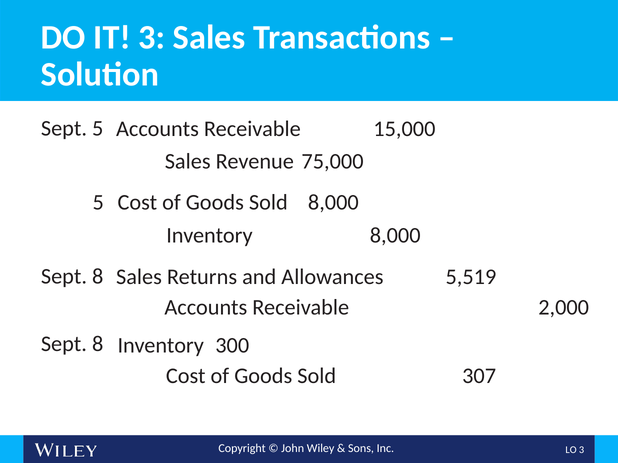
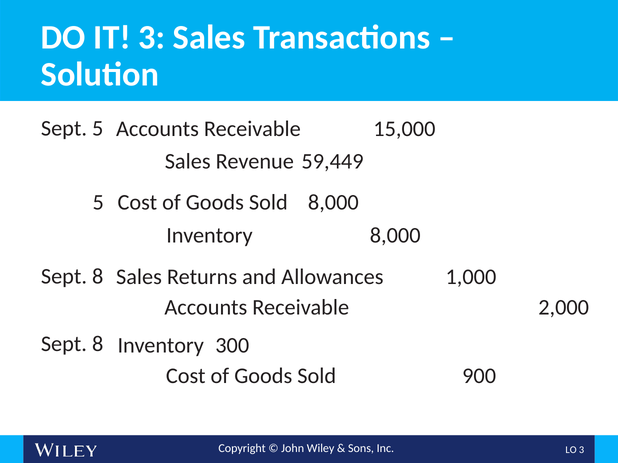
75,000: 75,000 -> 59,449 (333, 162)
5,519: 5,519 -> 1,000 (471, 277)
307: 307 -> 900 (479, 376)
